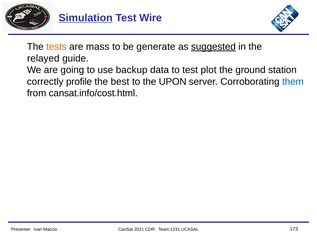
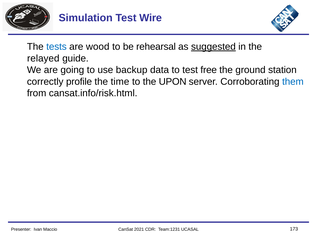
Simulation underline: present -> none (86, 18)
tests colour: orange -> blue (56, 47)
mass: mass -> wood (98, 47)
generate: generate -> rehearsal (156, 47)
plot: plot -> free (209, 70)
best: best -> time (120, 81)
cansat.info/cost.html: cansat.info/cost.html -> cansat.info/risk.html (93, 93)
